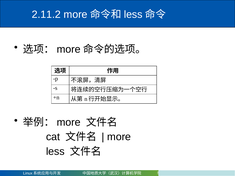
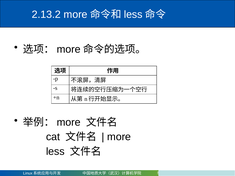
2.11.2: 2.11.2 -> 2.13.2 (46, 14)
